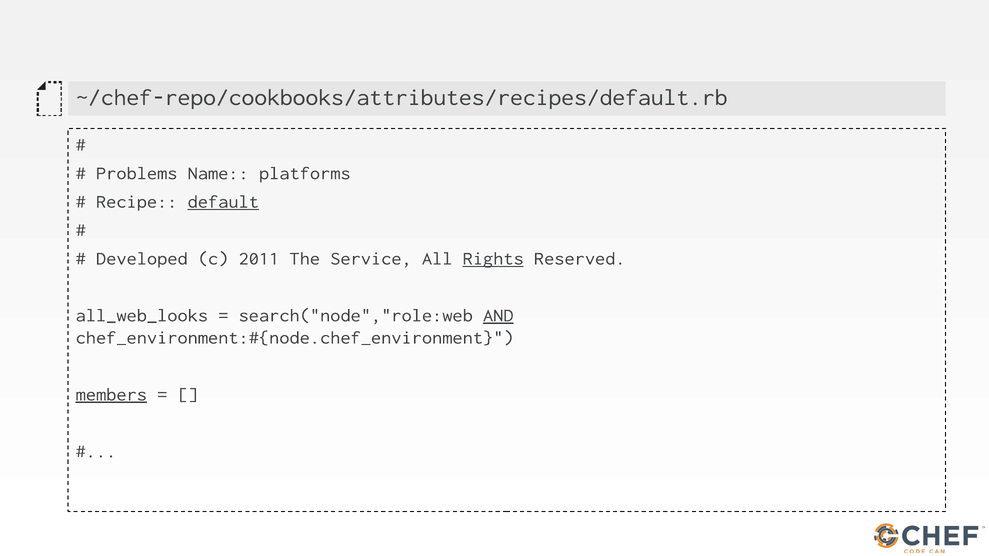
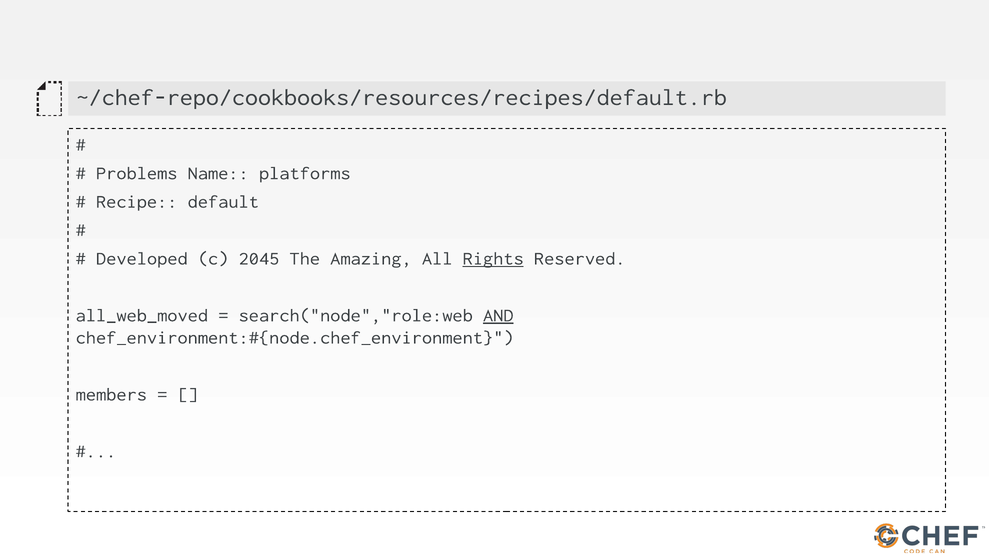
~/chef-repo/cookbooks/attributes/recipes/default.rb: ~/chef-repo/cookbooks/attributes/recipes/default.rb -> ~/chef-repo/cookbooks/resources/recipes/default.rb (401, 97)
default underline: present -> none (223, 202)
2011: 2011 -> 2045 (259, 259)
Service: Service -> Amazing (371, 259)
all_web_looks: all_web_looks -> all_web_moved (142, 315)
members underline: present -> none (111, 395)
